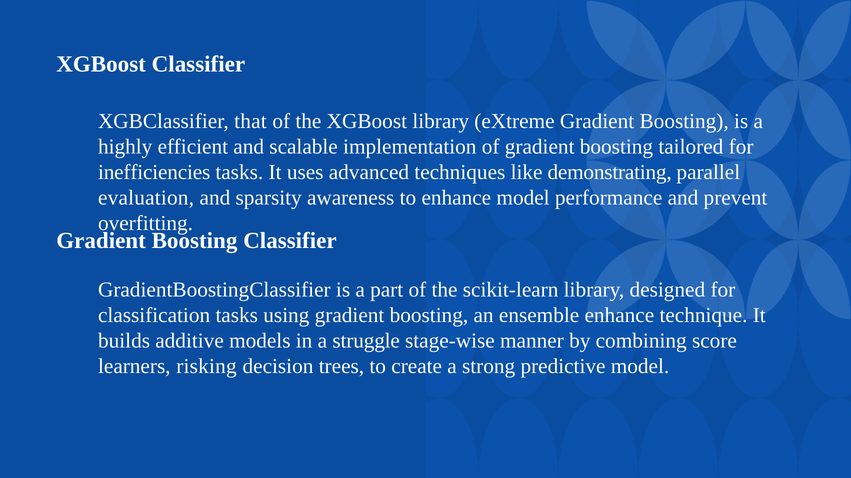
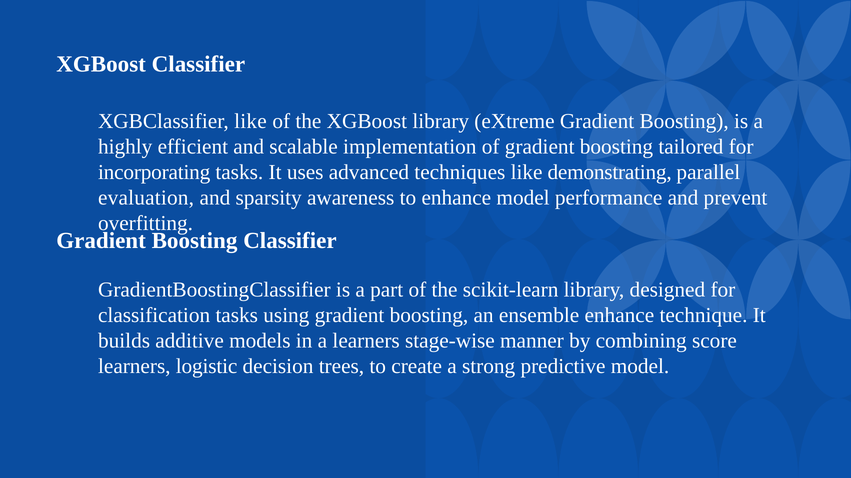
XGBClassifier that: that -> like (250, 121)
inefficiencies: inefficiencies -> incorporating (154, 172)
a struggle: struggle -> learners (366, 341)
risking: risking -> logistic (207, 367)
